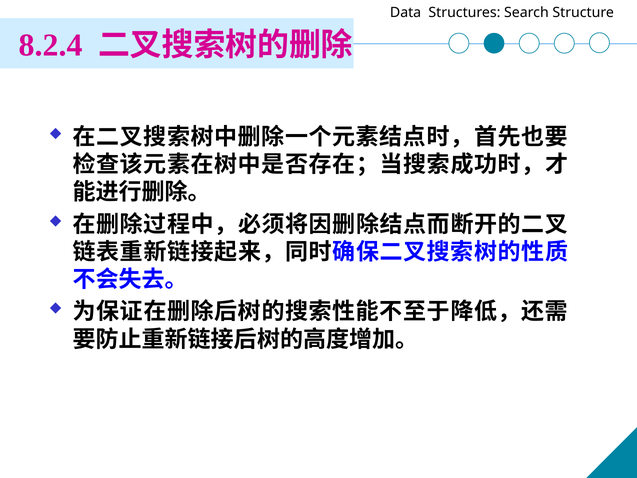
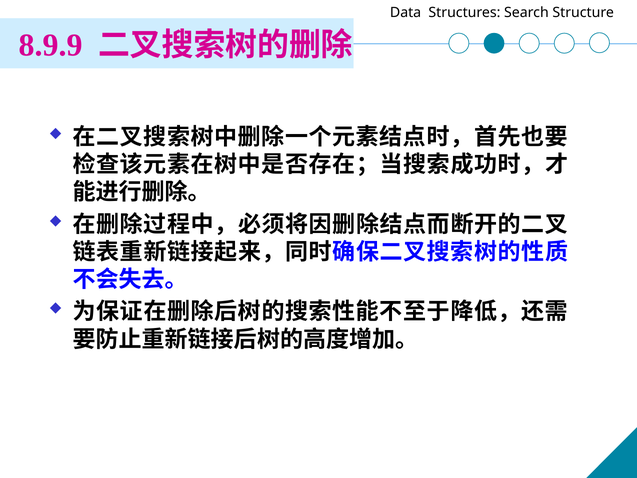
8.2.4: 8.2.4 -> 8.9.9 (51, 45)
